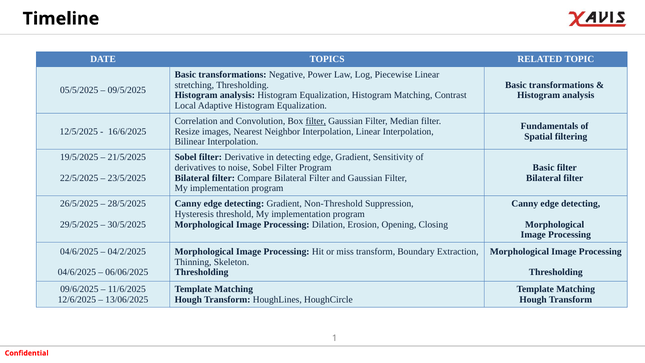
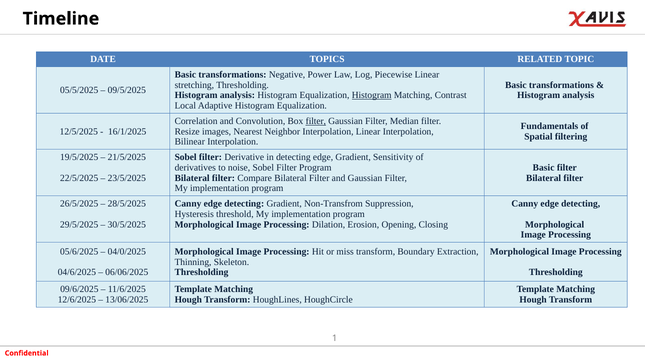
Histogram underline: none -> present (372, 95)
16/6/2025: 16/6/2025 -> 16/1/2025 (127, 131)
Non-Threshold: Non-Threshold -> Non-Transfrom (333, 203)
04/6/2025: 04/6/2025 -> 05/6/2025 (79, 251)
04/2/2025: 04/2/2025 -> 04/0/2025 (127, 251)
